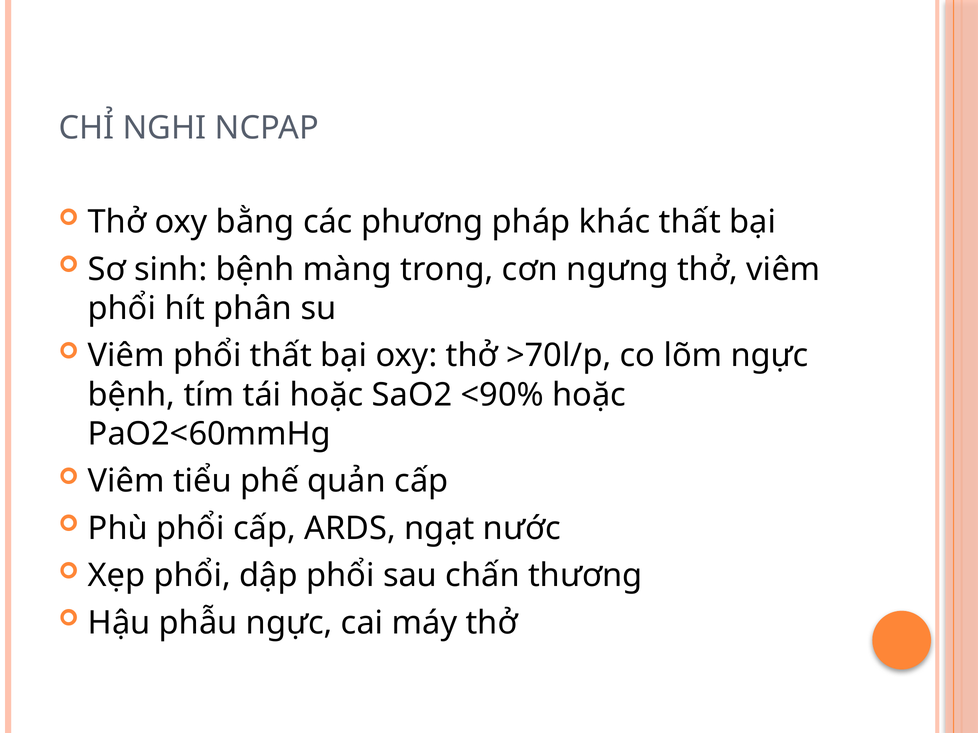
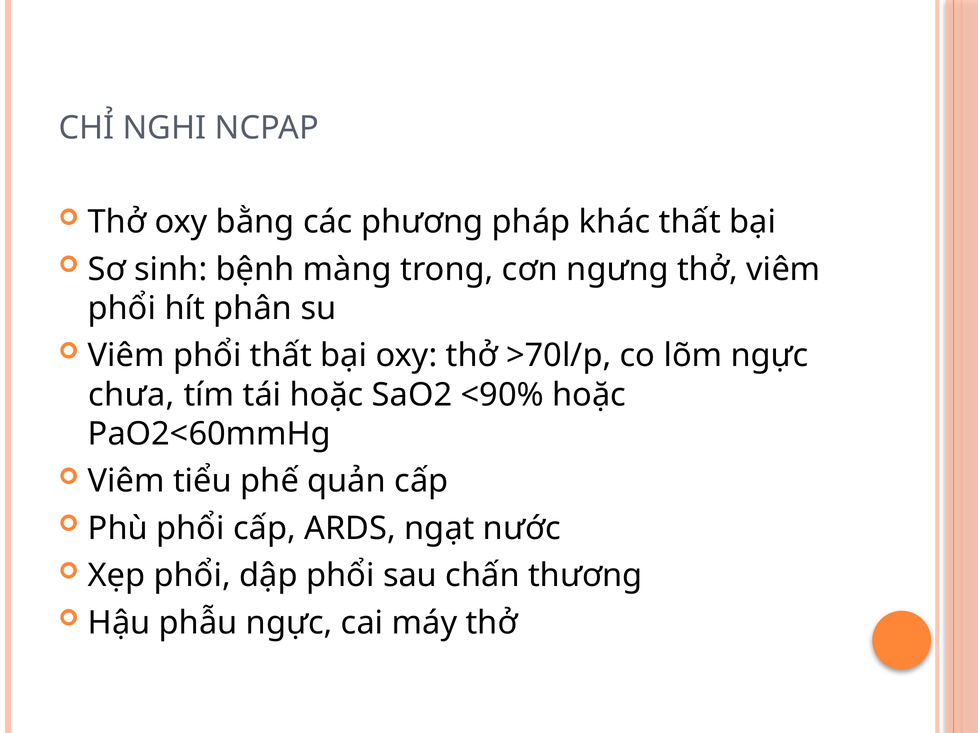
bệnh: bệnh -> chưa (131, 395)
